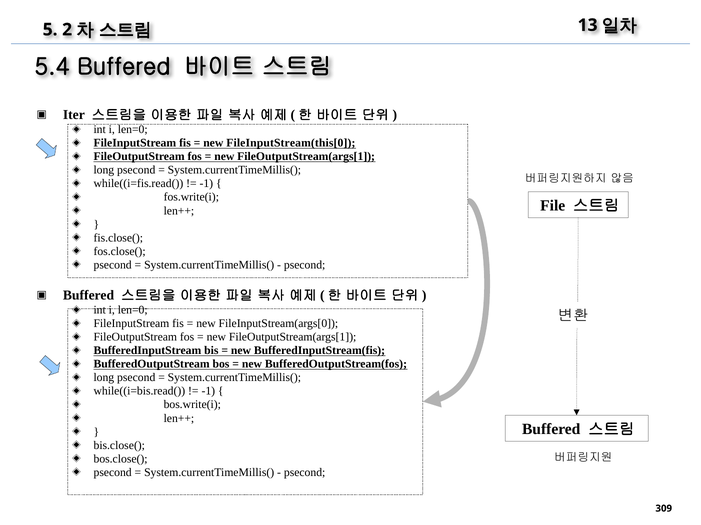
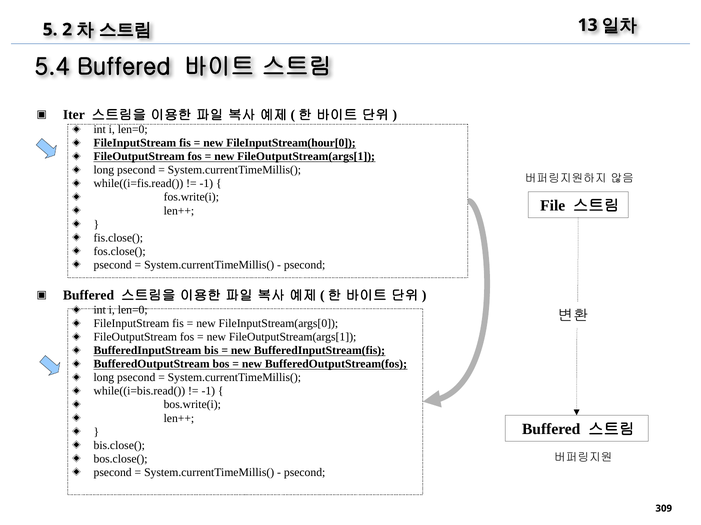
FileInputStream(this[0: FileInputStream(this[0 -> FileInputStream(hour[0 (291, 143)
